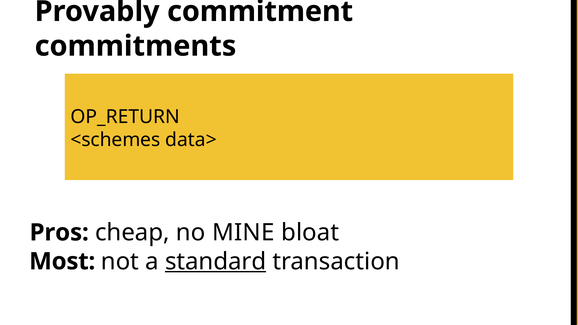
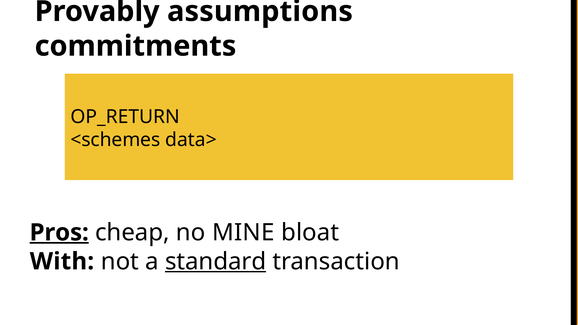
commitment: commitment -> assumptions (260, 11)
Pros underline: none -> present (59, 233)
Most: Most -> With (62, 262)
